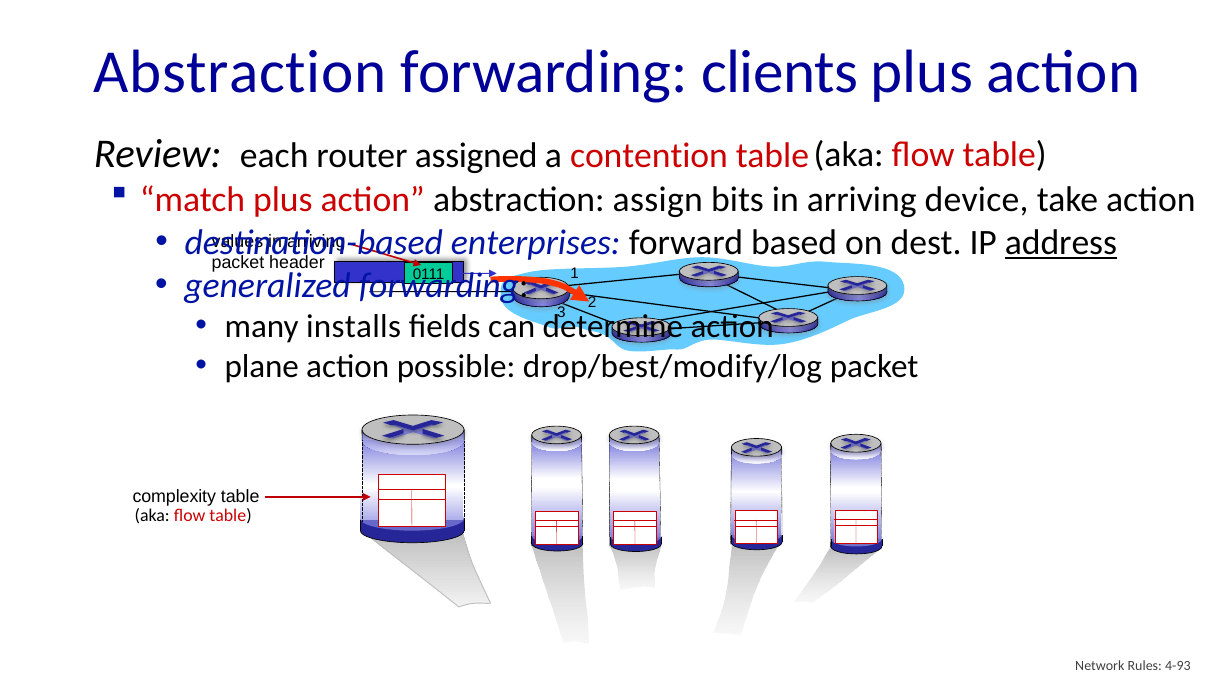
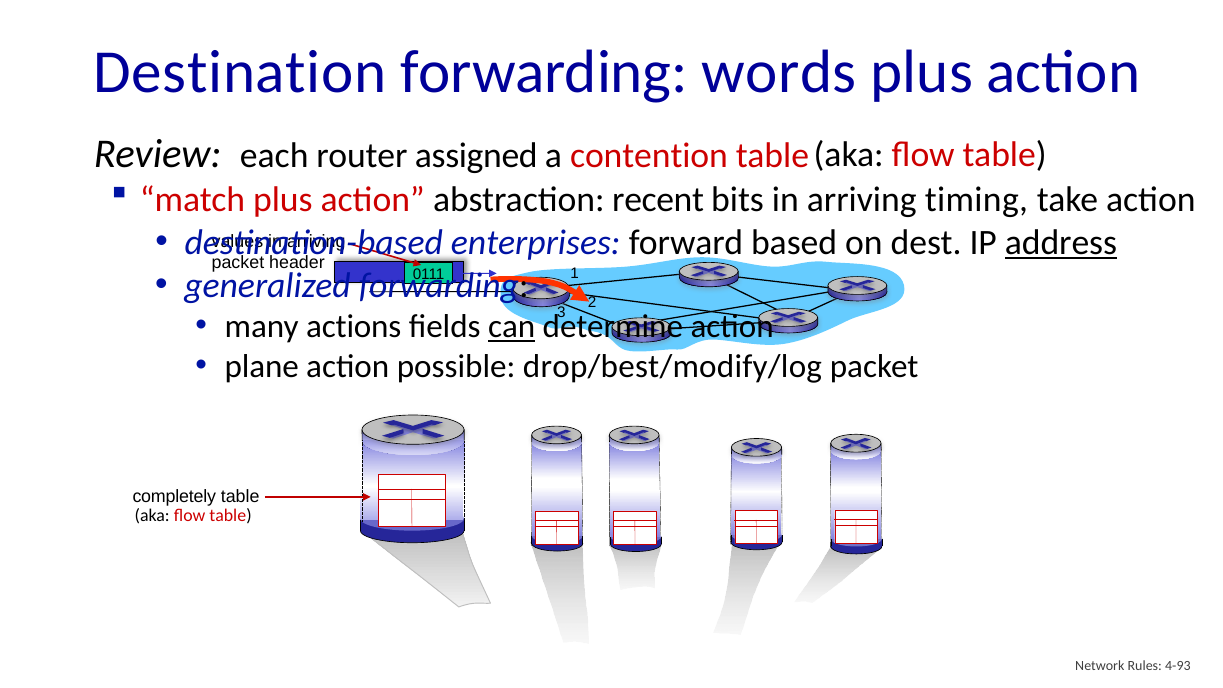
Abstraction: Abstraction -> Destination (240, 73)
clients: clients -> words (779, 73)
assign: assign -> recent (658, 199)
device: device -> timing (976, 199)
installs: installs -> actions (354, 327)
can underline: none -> present (512, 327)
complexity: complexity -> completely (174, 496)
